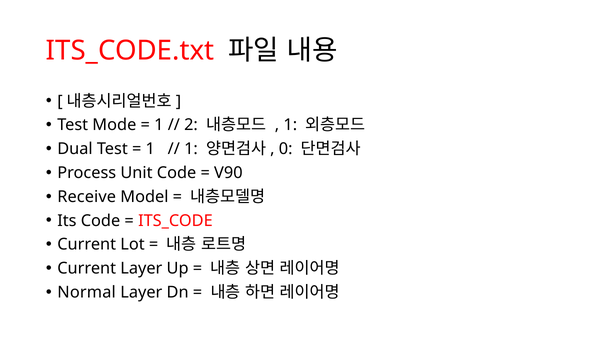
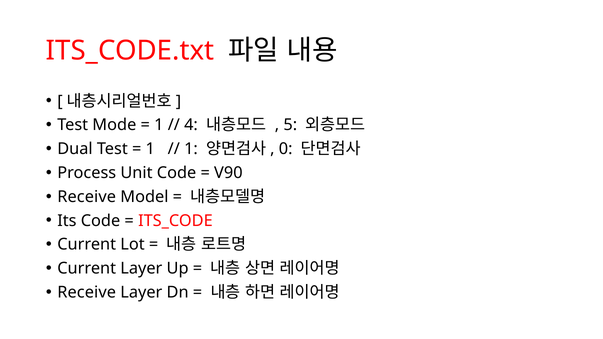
2: 2 -> 4 (191, 125)
1: 1 -> 5 (290, 125)
Normal: Normal -> Receive (87, 293)
